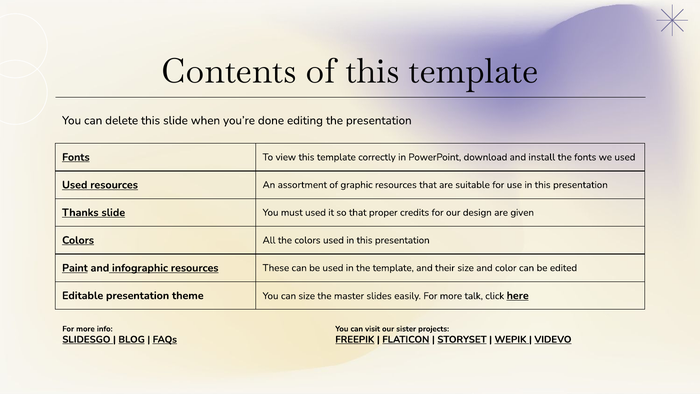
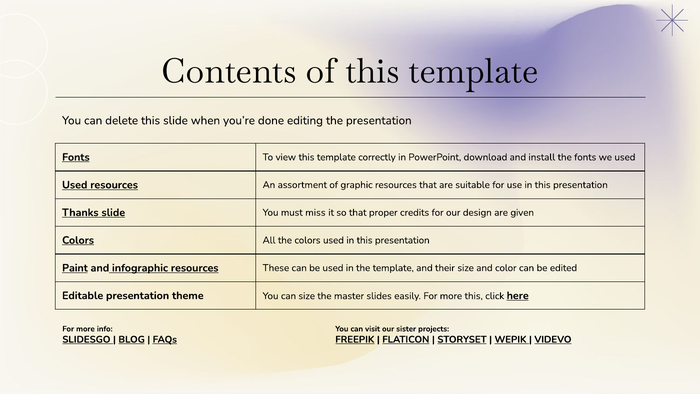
must used: used -> miss (315, 212)
more talk: talk -> this (474, 296)
